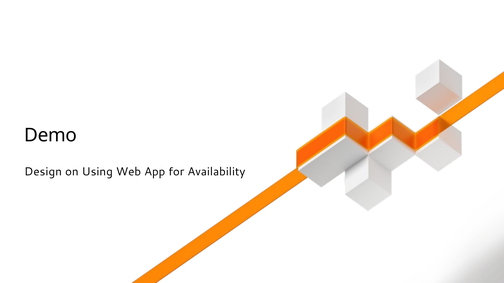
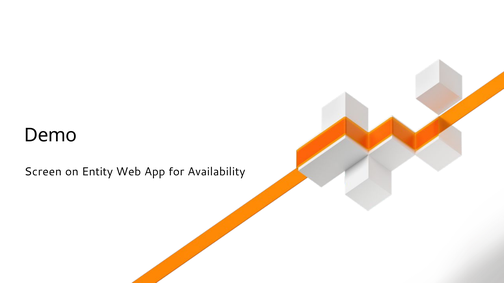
Design: Design -> Screen (43, 172)
Using: Using -> Entity (97, 172)
